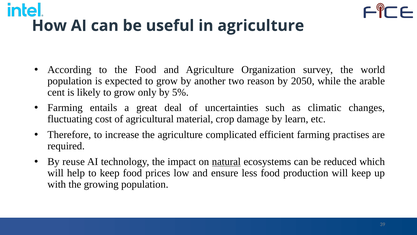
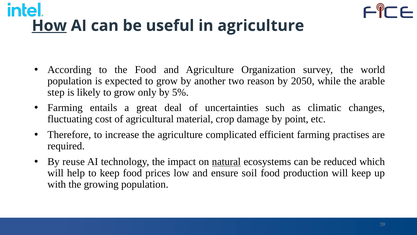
How underline: none -> present (49, 26)
cent: cent -> step (56, 92)
learn: learn -> point (297, 119)
less: less -> soil (249, 173)
